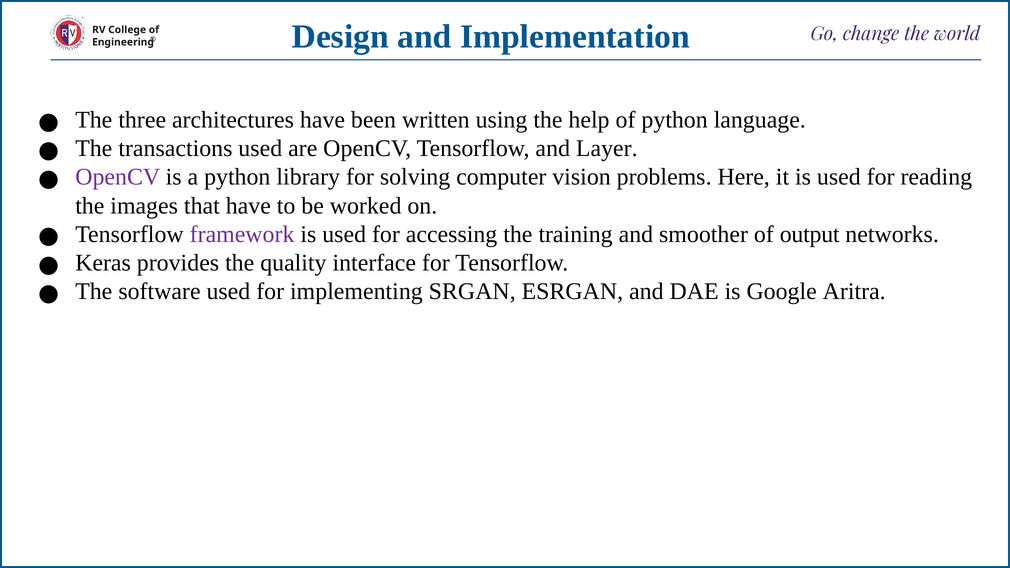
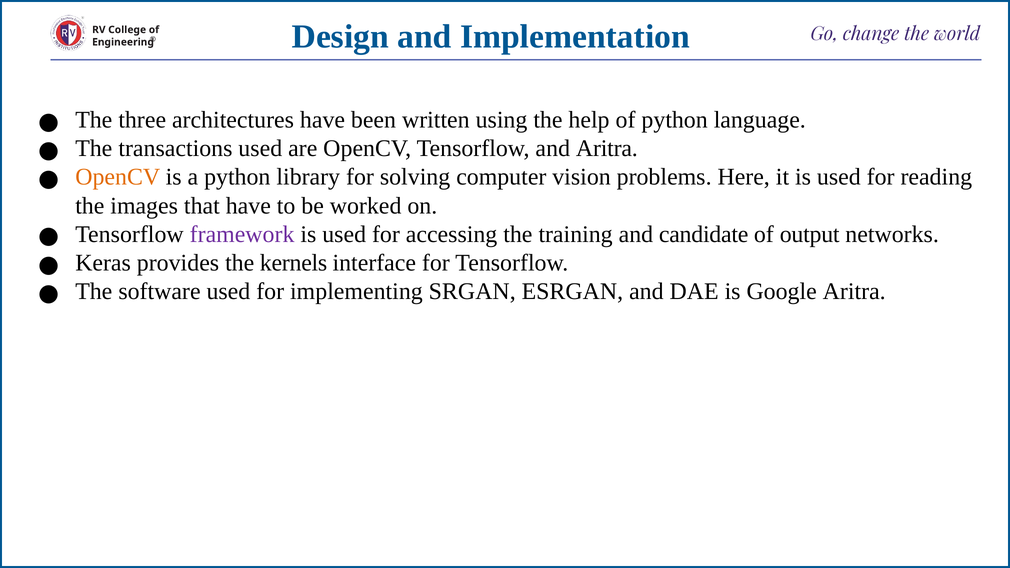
and Layer: Layer -> Aritra (607, 148)
OpenCV colour: purple -> orange (118, 177)
smoother: smoother -> candidate (704, 234)
quality: quality -> kernels (294, 263)
